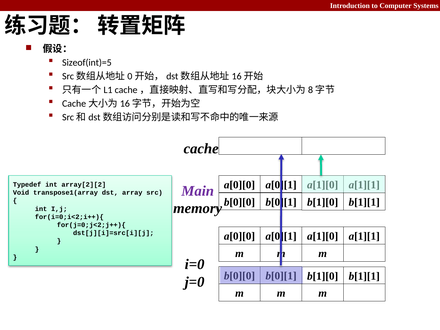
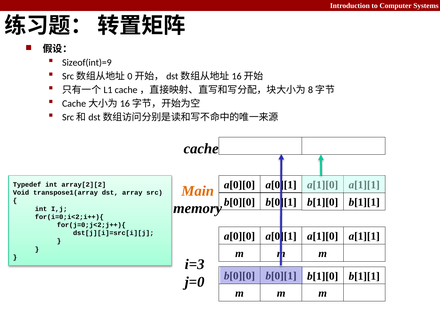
Sizeof(int)=5: Sizeof(int)=5 -> Sizeof(int)=9 (87, 63)
Main colour: purple -> orange (198, 191)
i=0: i=0 -> i=3 (195, 264)
